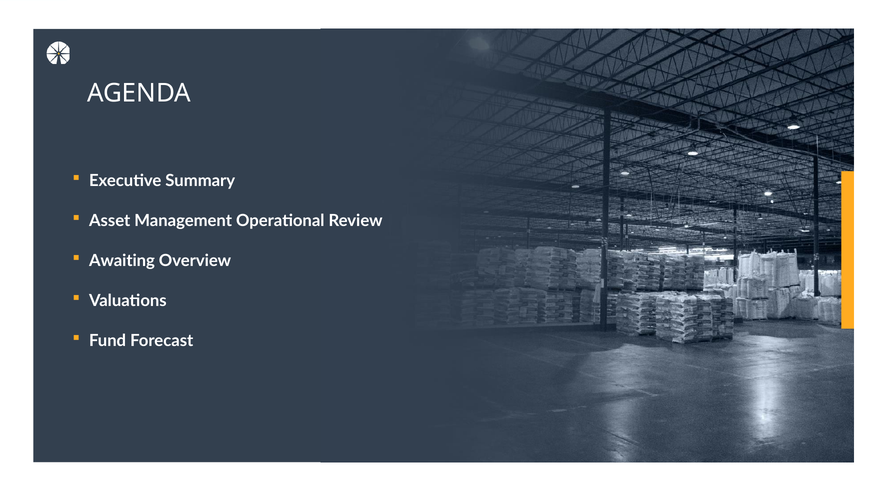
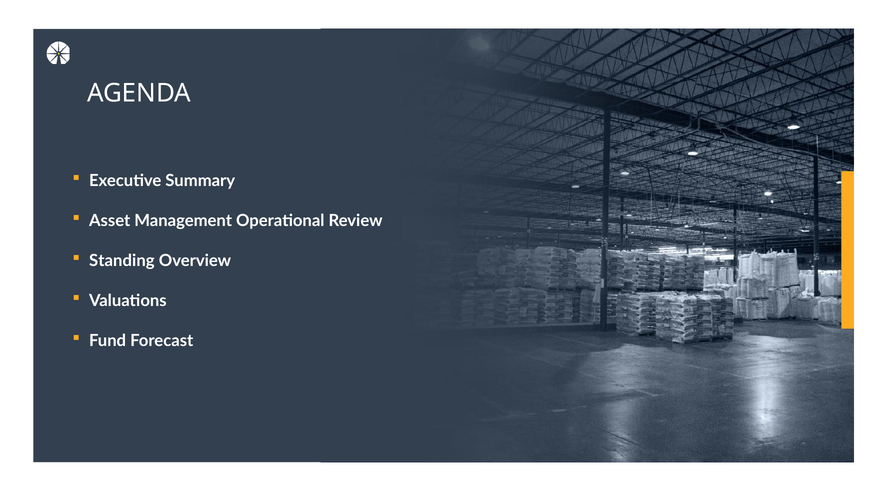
Awaiting: Awaiting -> Standing (122, 261)
